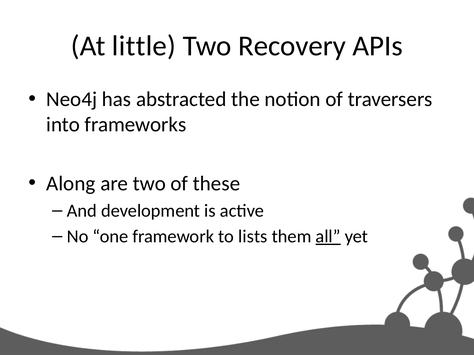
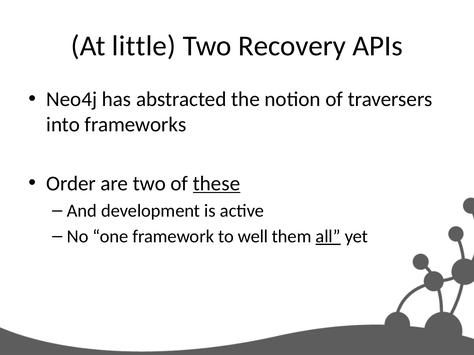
Along: Along -> Order (71, 184)
these underline: none -> present (217, 184)
lists: lists -> well (253, 237)
